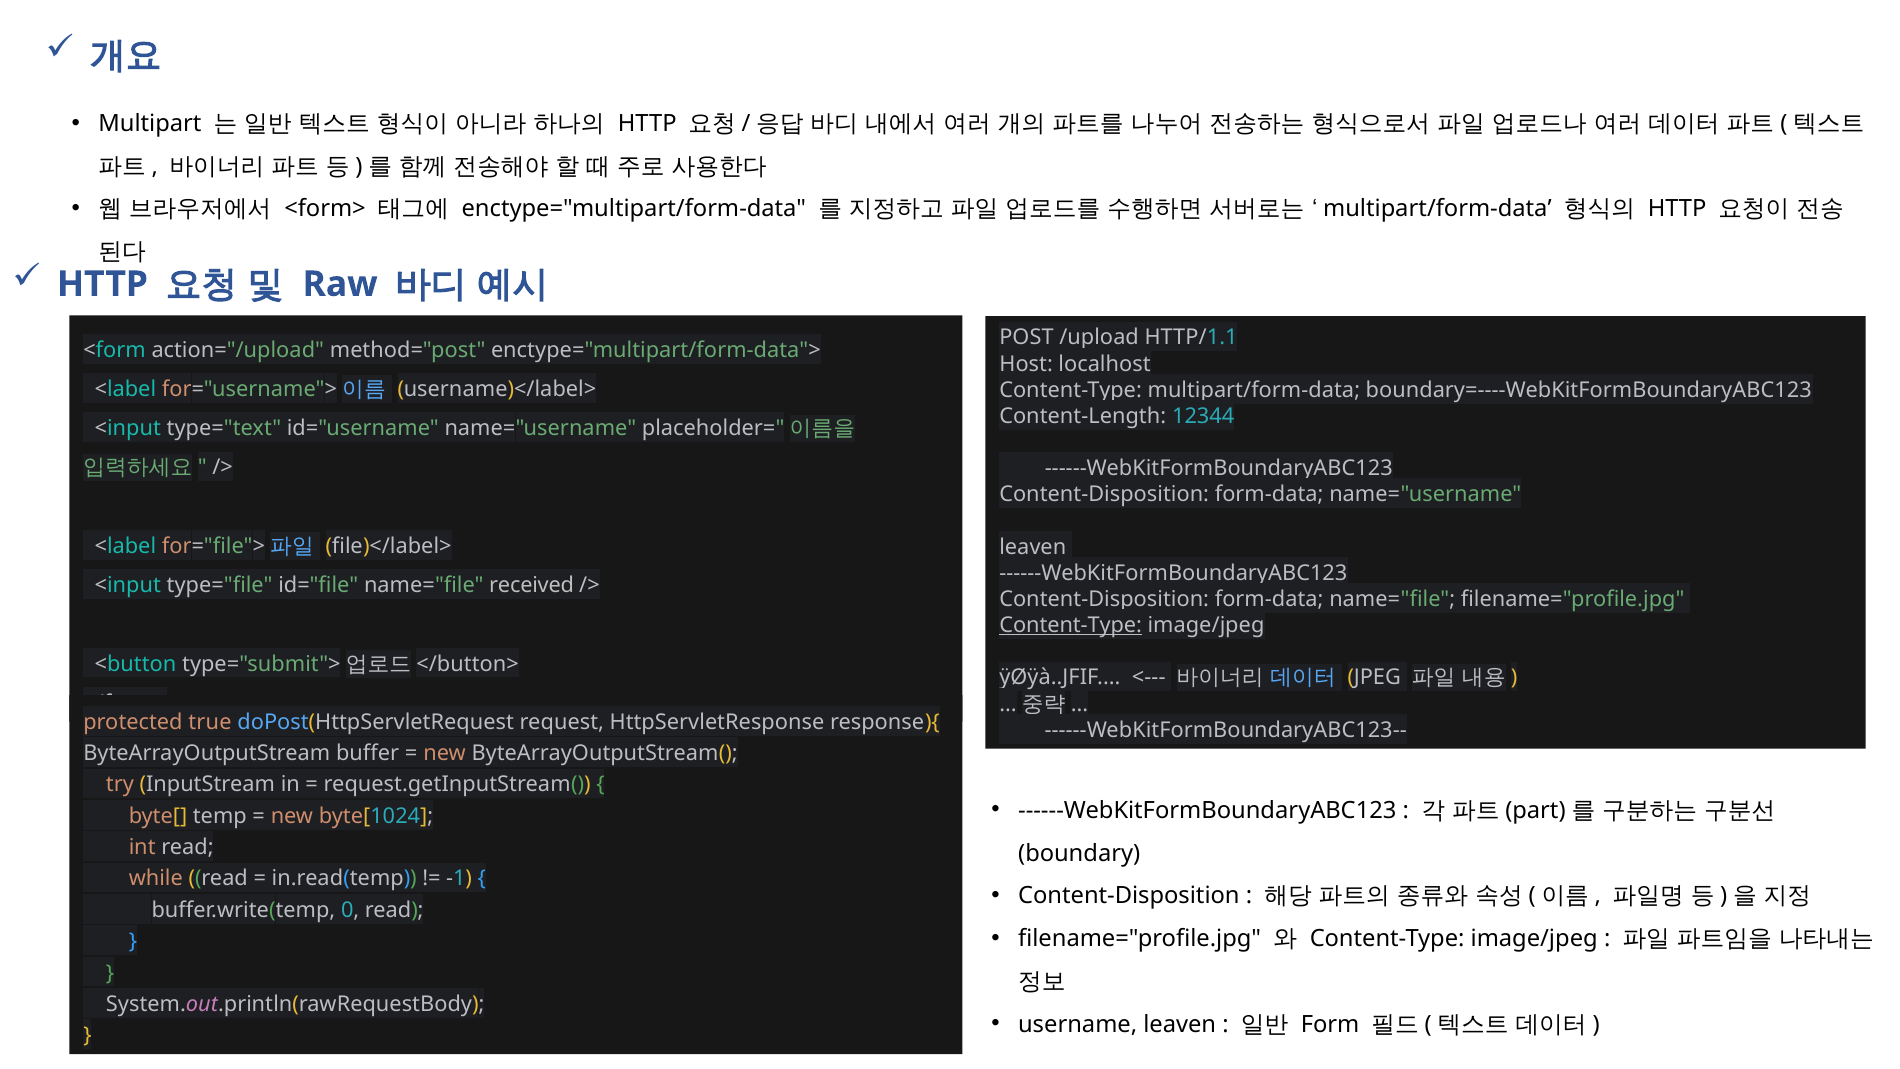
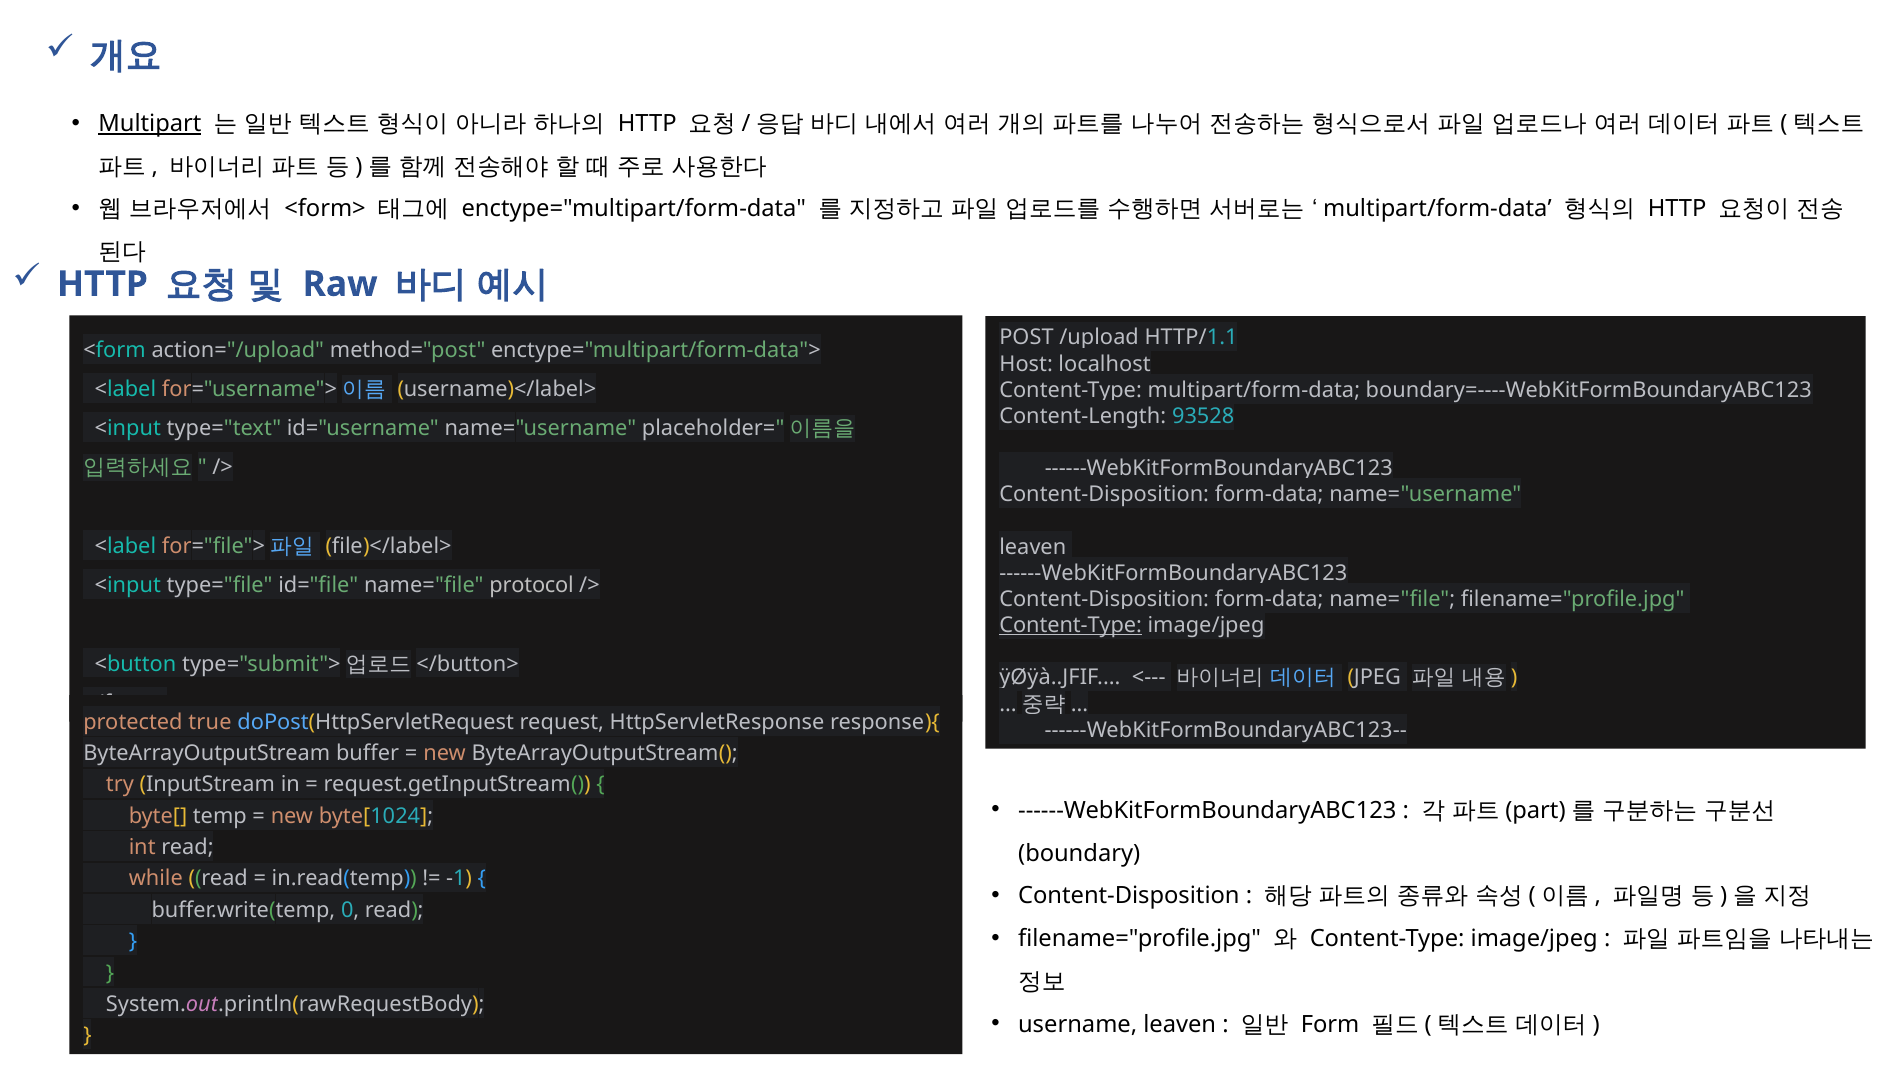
Multipart underline: none -> present (150, 124)
12344: 12344 -> 93528 (1203, 416)
received: received -> protocol (532, 585)
